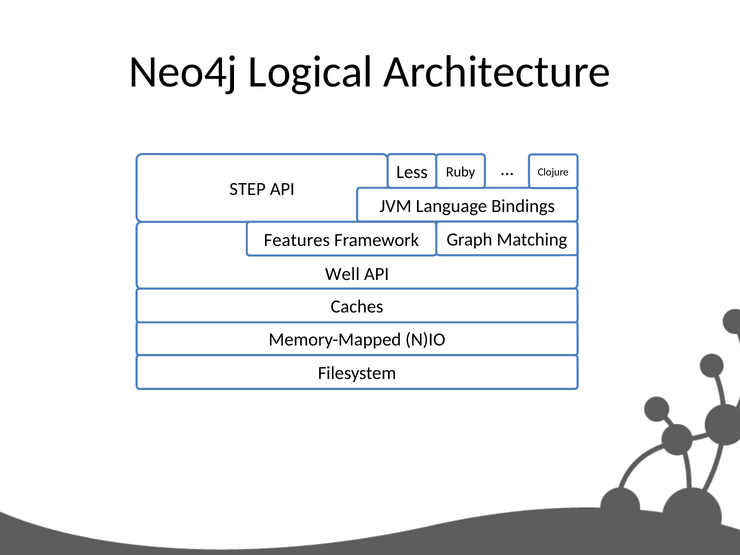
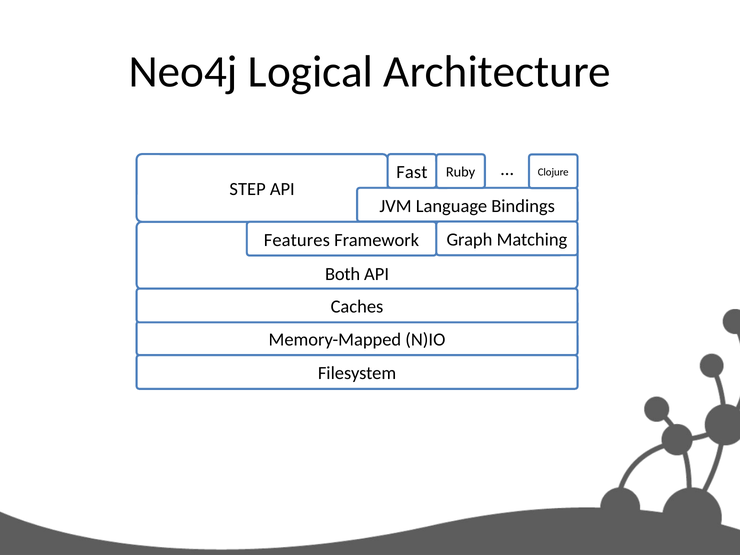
Less: Less -> Fast (412, 172)
Well: Well -> Both (343, 274)
